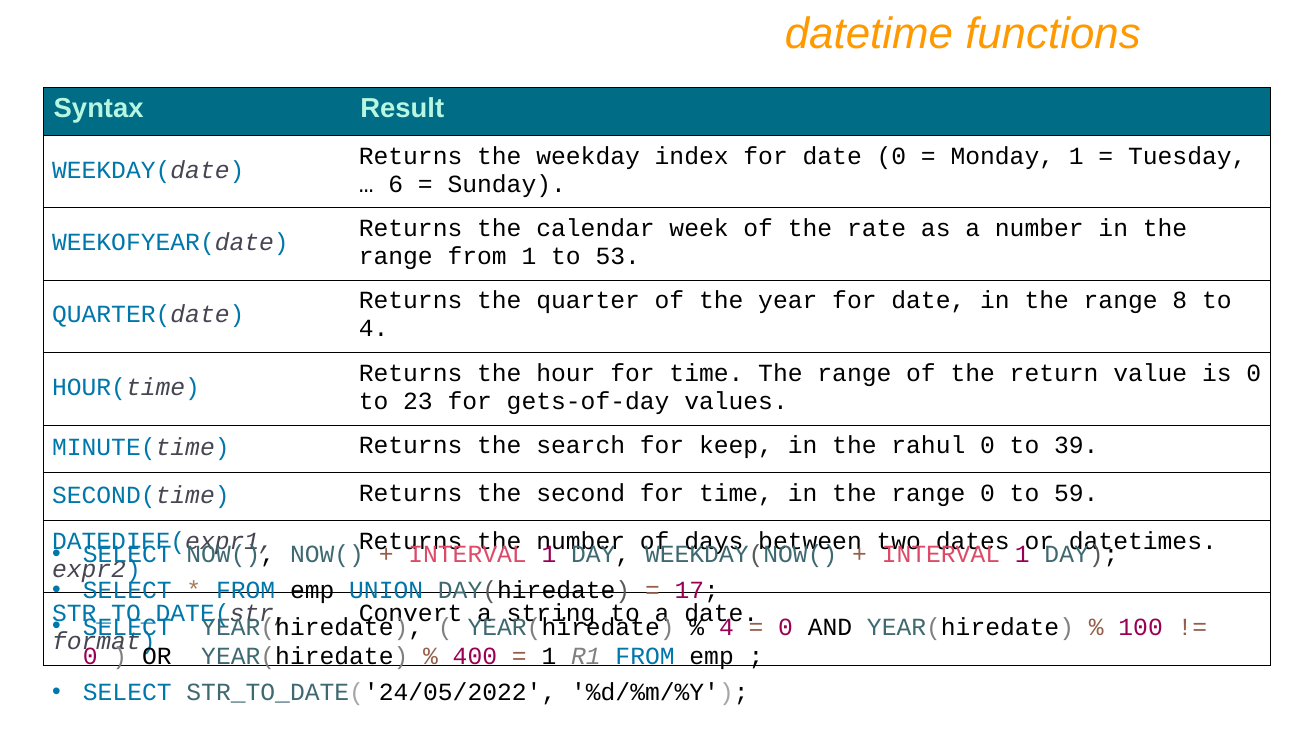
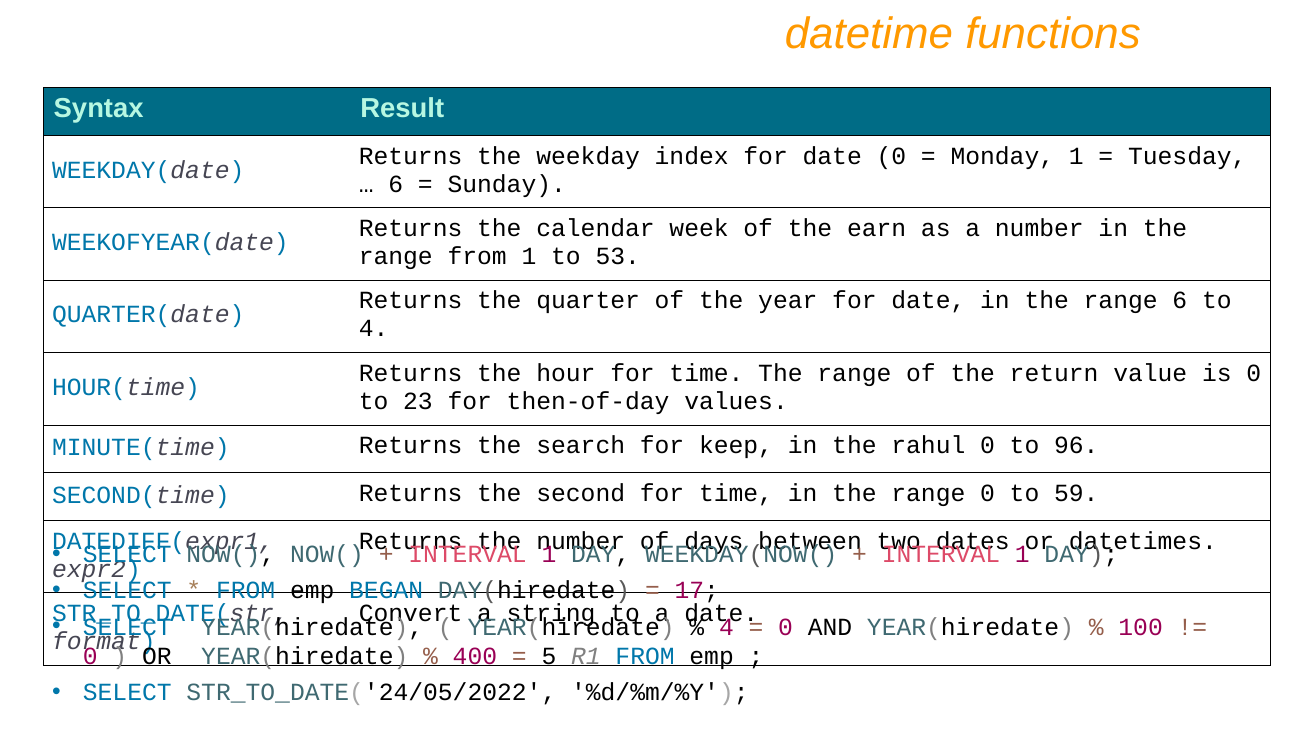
rate: rate -> earn (877, 228)
range 8: 8 -> 6 (1180, 301)
gets-of-day: gets-of-day -> then-of-day (588, 401)
39: 39 -> 96 (1076, 445)
UNION: UNION -> BEGAN (386, 590)
1: 1 -> 5 (549, 656)
